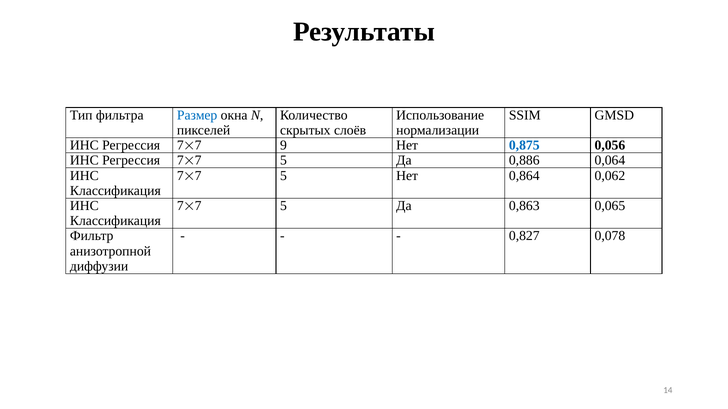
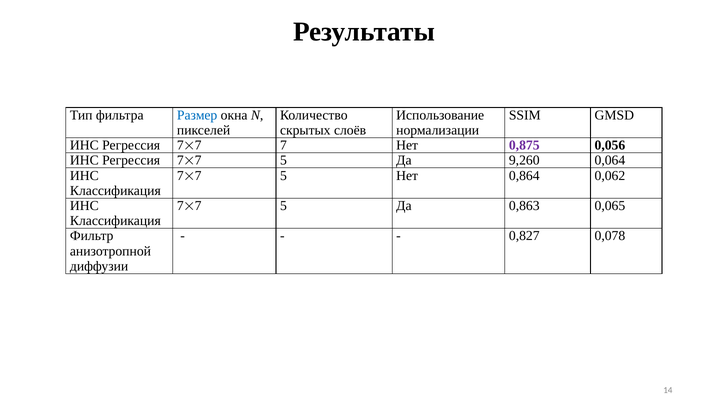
9: 9 -> 7 (283, 145)
0,875 colour: blue -> purple (524, 145)
0,886: 0,886 -> 9,260 (524, 161)
